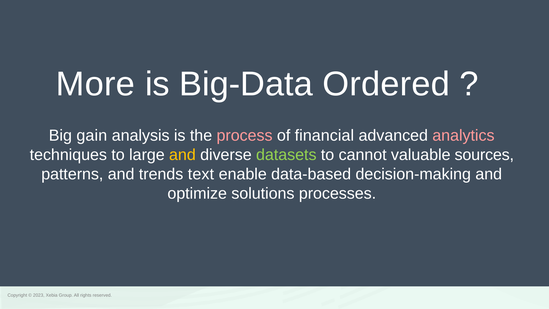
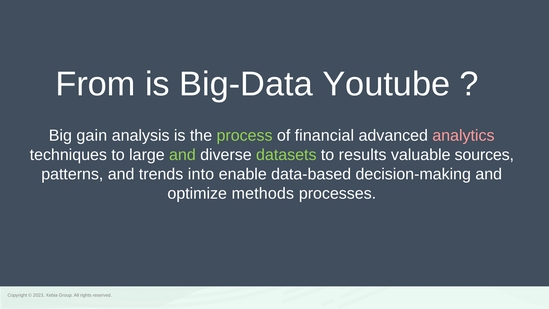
More: More -> From (96, 84)
Ordered: Ordered -> Youtube (386, 84)
process colour: pink -> light green (245, 136)
and colour: yellow -> light green (182, 155)
cannot: cannot -> results (363, 155)
text: text -> into (201, 174)
solutions: solutions -> methods (263, 193)
